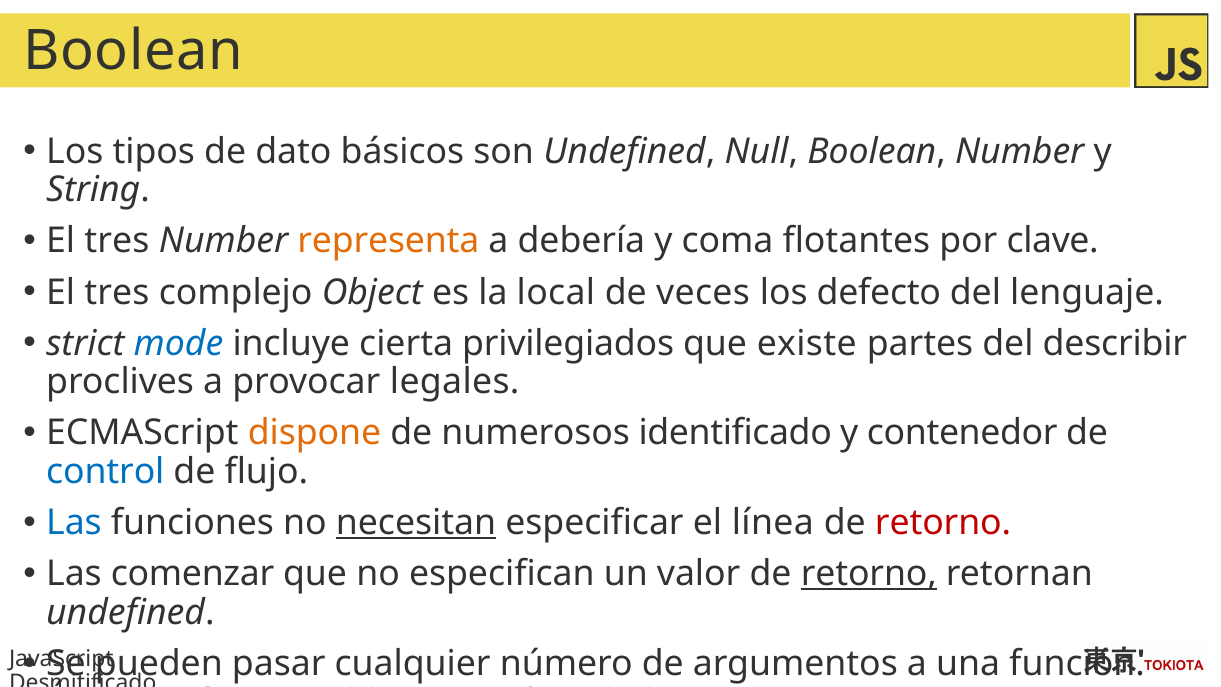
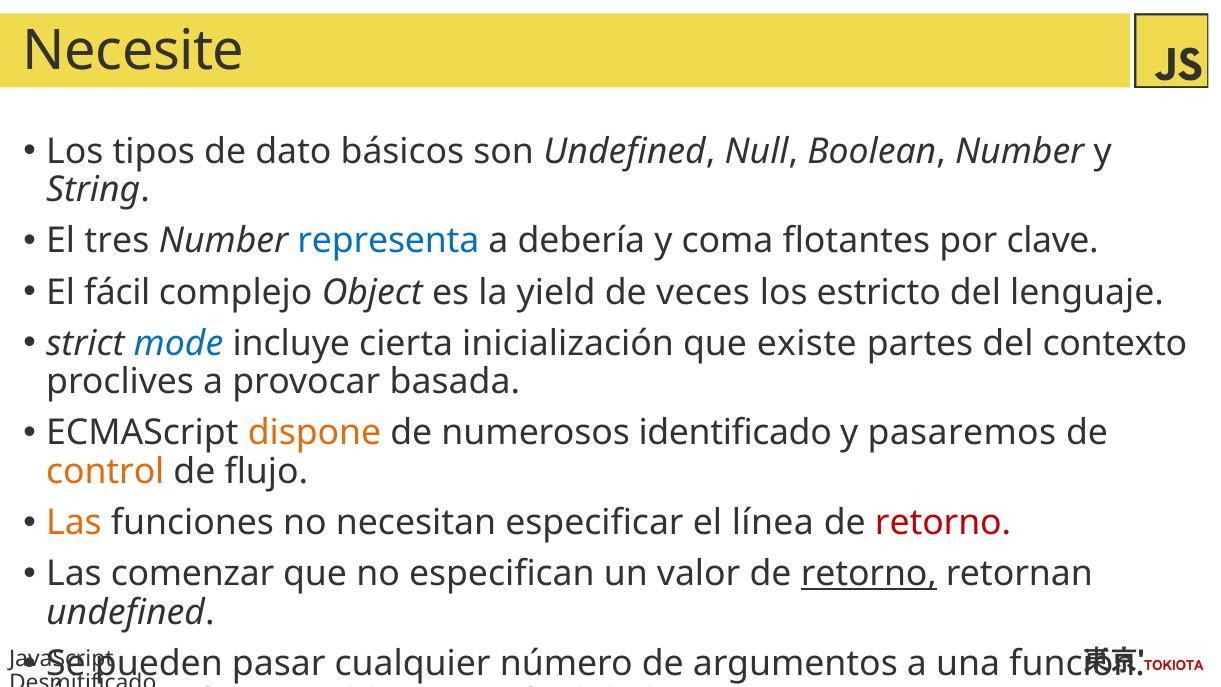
Boolean: Boolean -> Necesite (134, 51)
representa colour: orange -> blue (388, 241)
tres: tres -> fácil (117, 292)
local: local -> yield (556, 292)
defecto: defecto -> estricto (879, 292)
privilegiados: privilegiados -> inicialización (568, 343)
describir: describir -> contexto (1115, 343)
legales: legales -> basada (455, 382)
contenedor: contenedor -> pasaremos (962, 433)
control colour: blue -> orange (105, 472)
Las colour: blue -> orange (74, 523)
necesitan underline: present -> none (416, 523)
